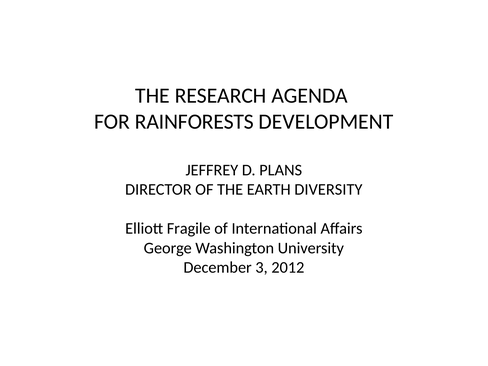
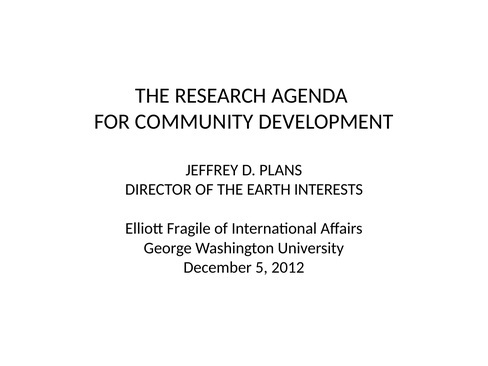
RAINFORESTS: RAINFORESTS -> COMMUNITY (194, 122)
DIVERSITY: DIVERSITY -> INTERESTS (329, 190)
3: 3 -> 5 (262, 268)
